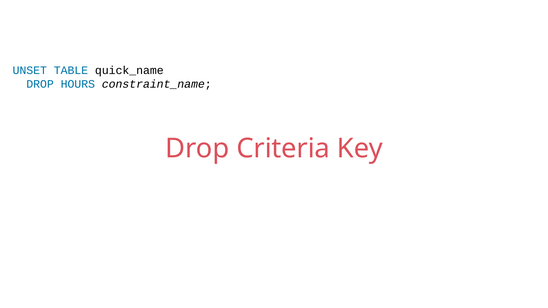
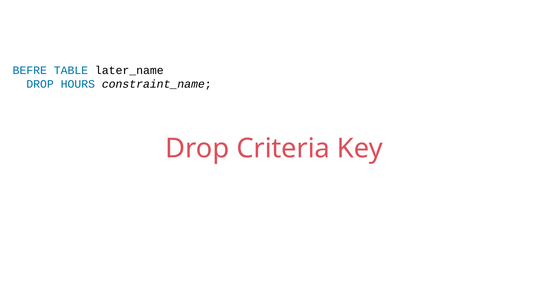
UNSET: UNSET -> BEFRE (30, 71)
quick_name: quick_name -> later_name (129, 71)
